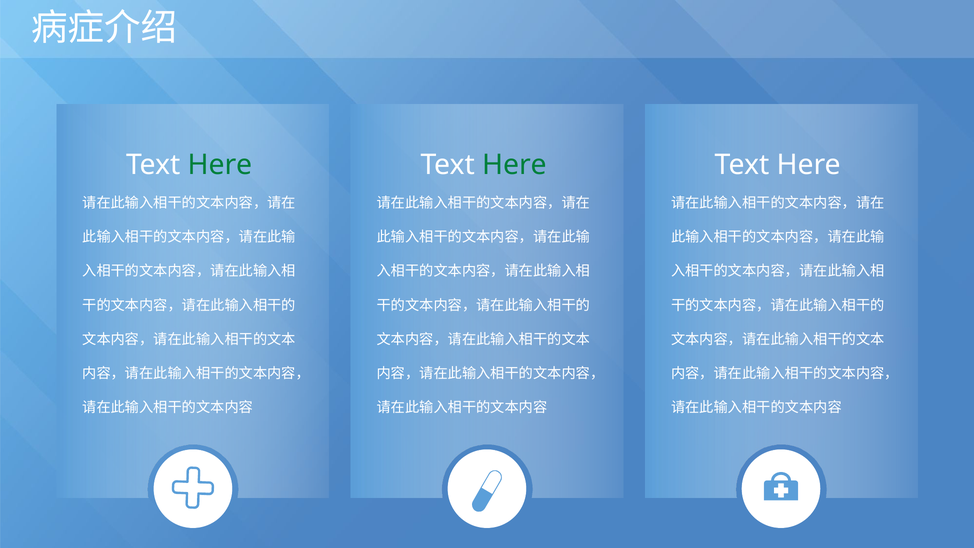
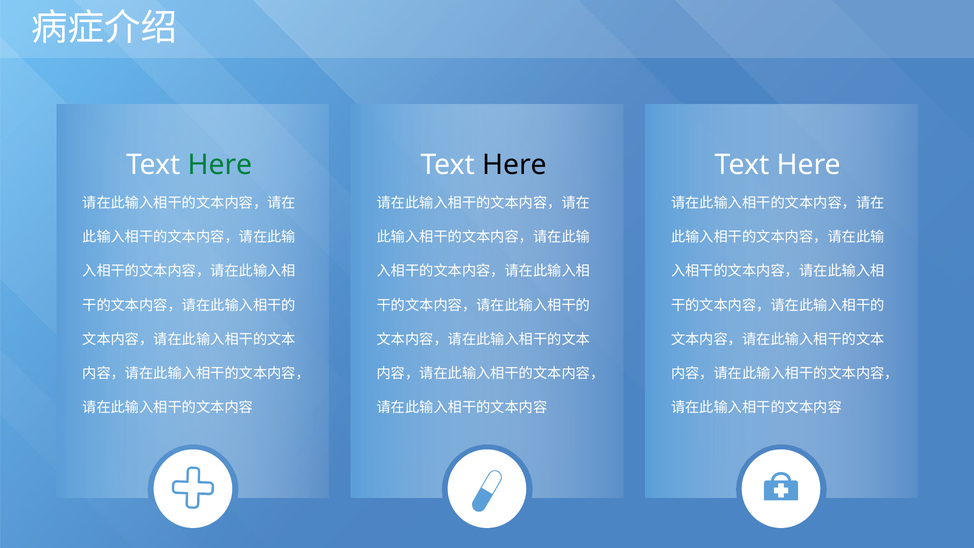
Here colour: green -> black (514, 165)
